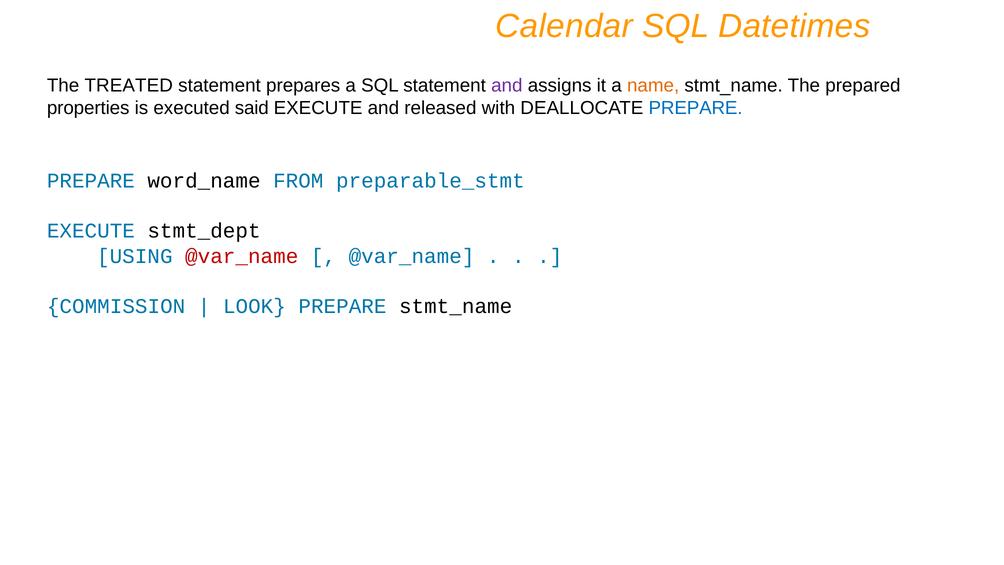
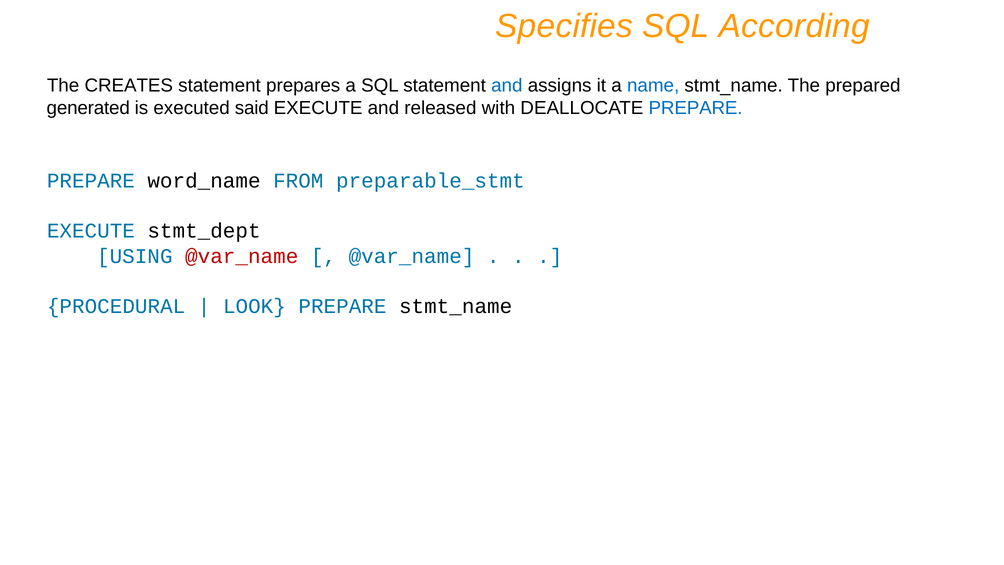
Calendar: Calendar -> Specifies (564, 26)
Datetimes: Datetimes -> According (794, 26)
TREATED: TREATED -> CREATES (129, 85)
and colour: purple -> blue (507, 85)
name colour: orange -> blue (653, 85)
properties: properties -> generated (88, 108)
COMMISSION: COMMISSION -> PROCEDURAL (116, 306)
